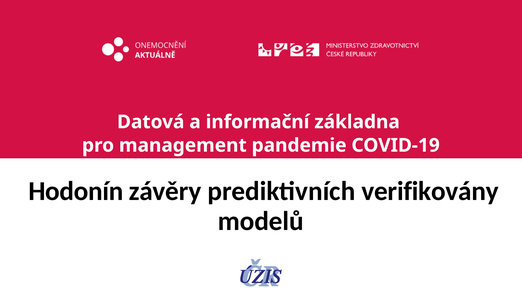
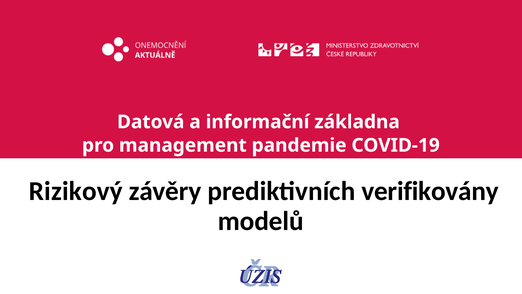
Hodonín: Hodonín -> Rizikový (76, 191)
